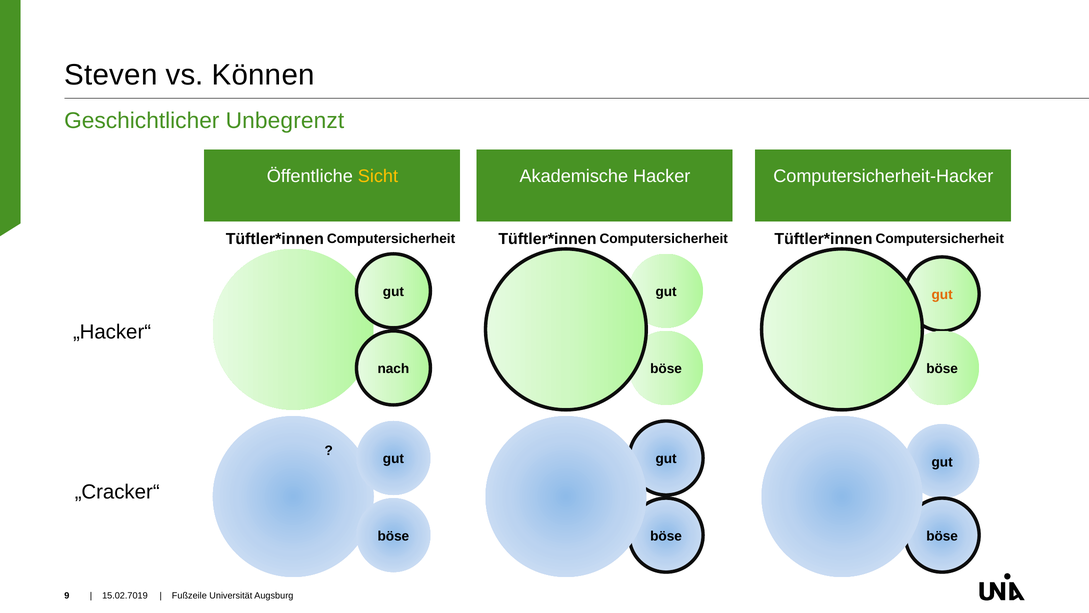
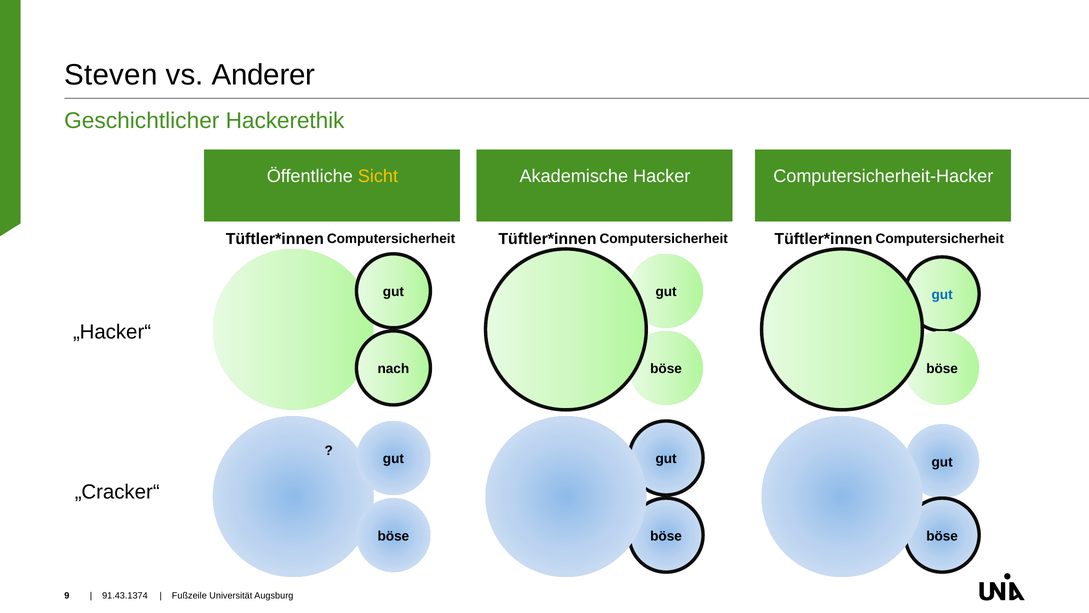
Können: Können -> Anderer (263, 75)
Unbegrenzt: Unbegrenzt -> Hackerethik (285, 121)
gut colour: orange -> blue (942, 295)
15.02.7019: 15.02.7019 -> 91.43.1374 (125, 595)
